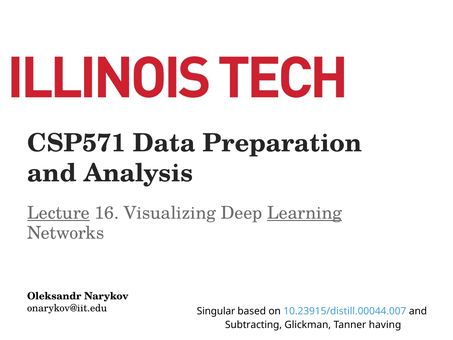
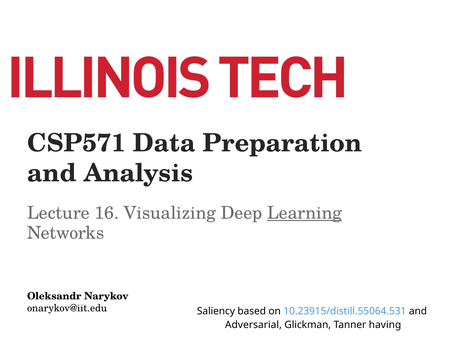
Lecture underline: present -> none (58, 213)
Singular: Singular -> Saliency (216, 311)
10.23915/distill.00044.007: 10.23915/distill.00044.007 -> 10.23915/distill.55064.531 (345, 311)
Subtracting: Subtracting -> Adversarial (253, 325)
